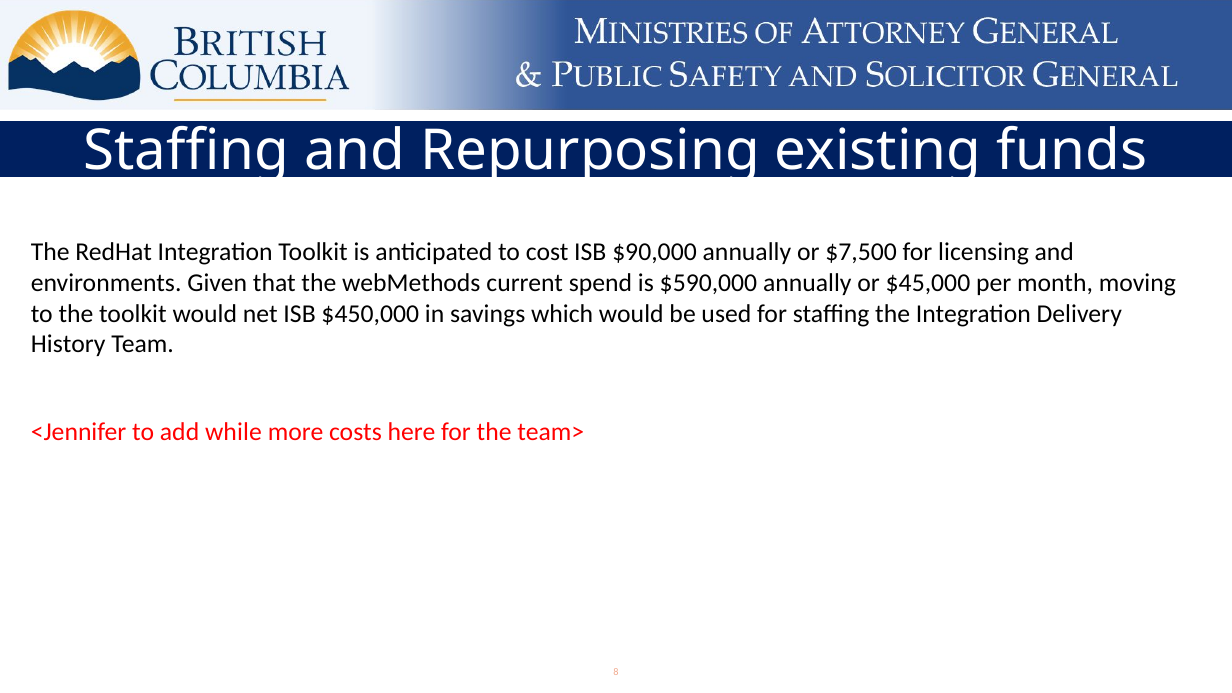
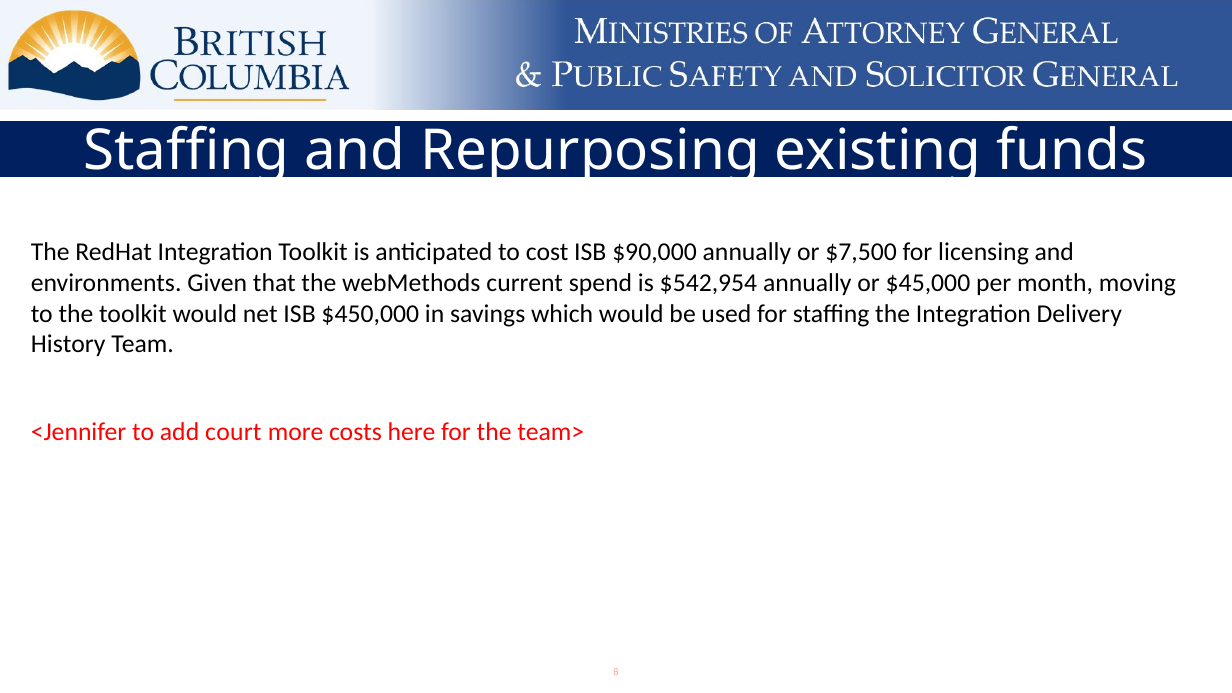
$590,000: $590,000 -> $542,954 (708, 283)
while: while -> court (233, 432)
